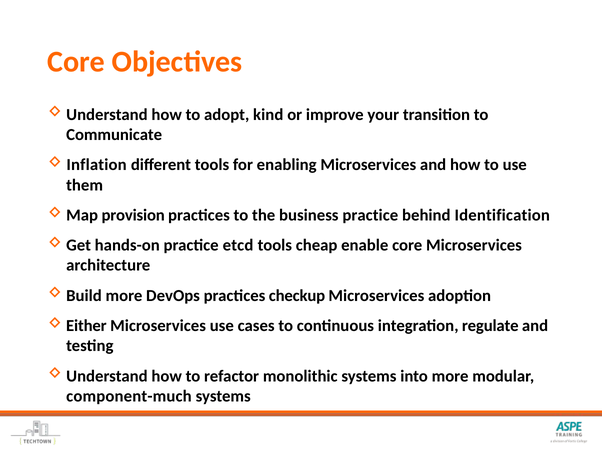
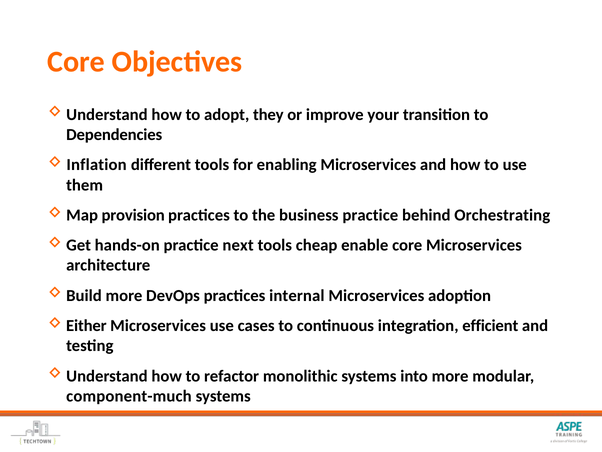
kind: kind -> they (268, 115)
Communicate: Communicate -> Dependencies (114, 135)
Identification: Identification -> Orchestrating (502, 215)
etcd: etcd -> next (238, 245)
checkup: checkup -> internal (297, 295)
regulate: regulate -> efficient (490, 325)
